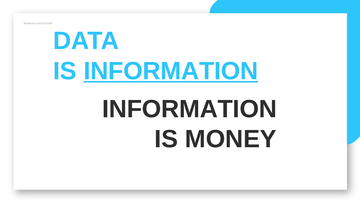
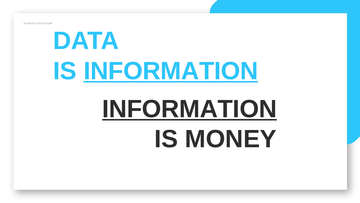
INFORMATION underline: none -> present (189, 109)
